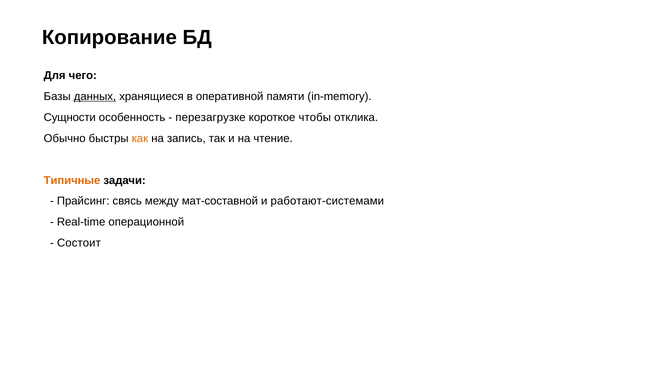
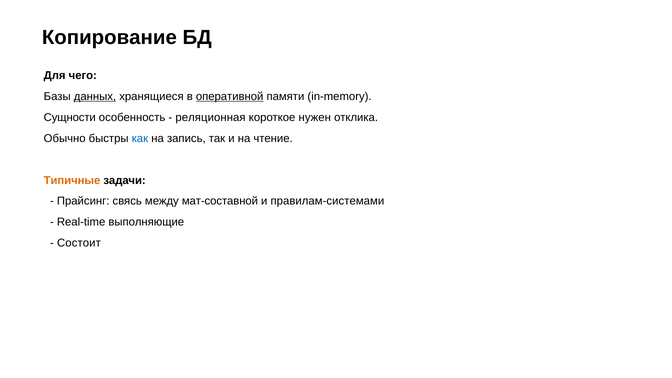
оперативной underline: none -> present (230, 96)
перезагрузке: перезагрузке -> реляционная (211, 117)
чтобы: чтобы -> нужен (315, 117)
как colour: orange -> blue (140, 138)
работают-системами: работают-системами -> правилам-системами (327, 201)
операционной: операционной -> выполняющие (146, 222)
